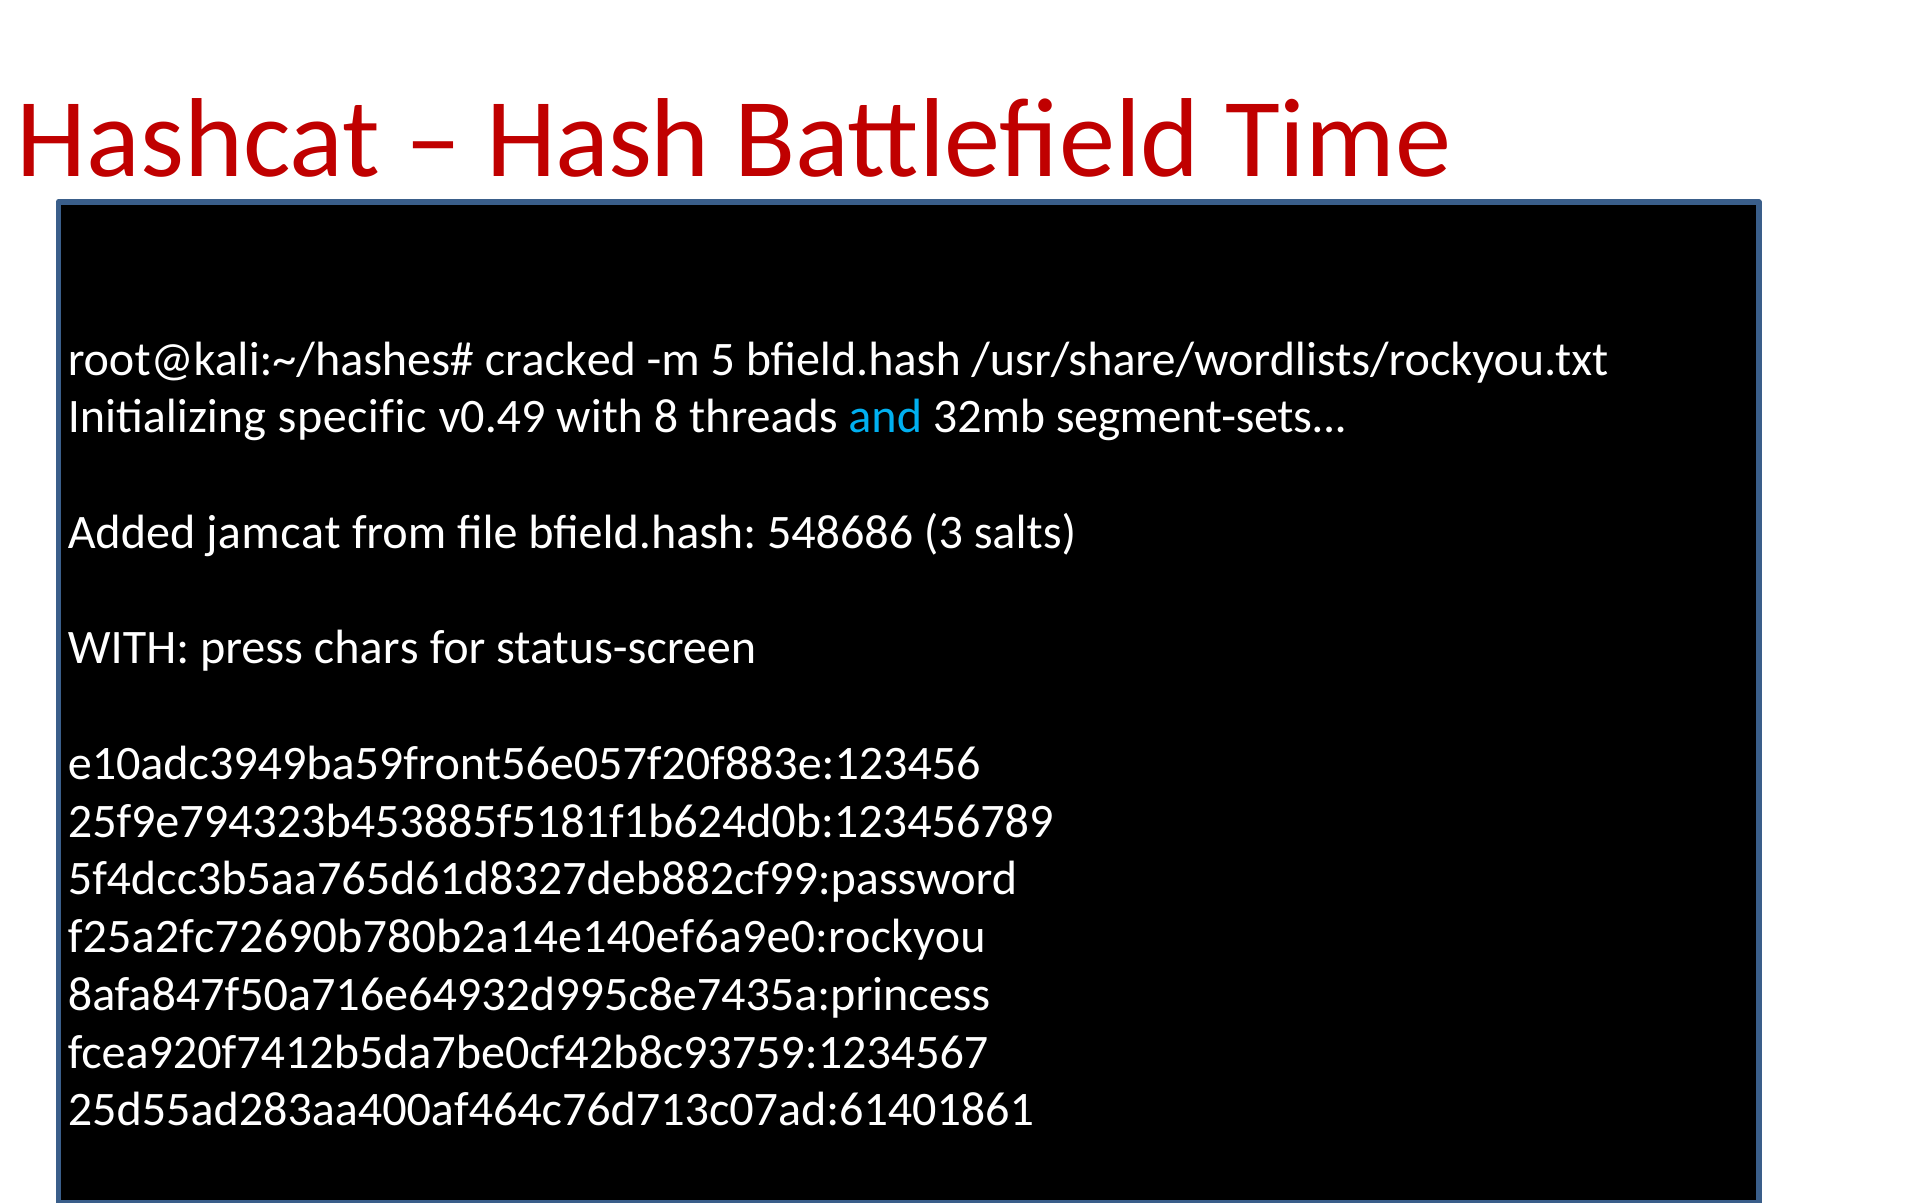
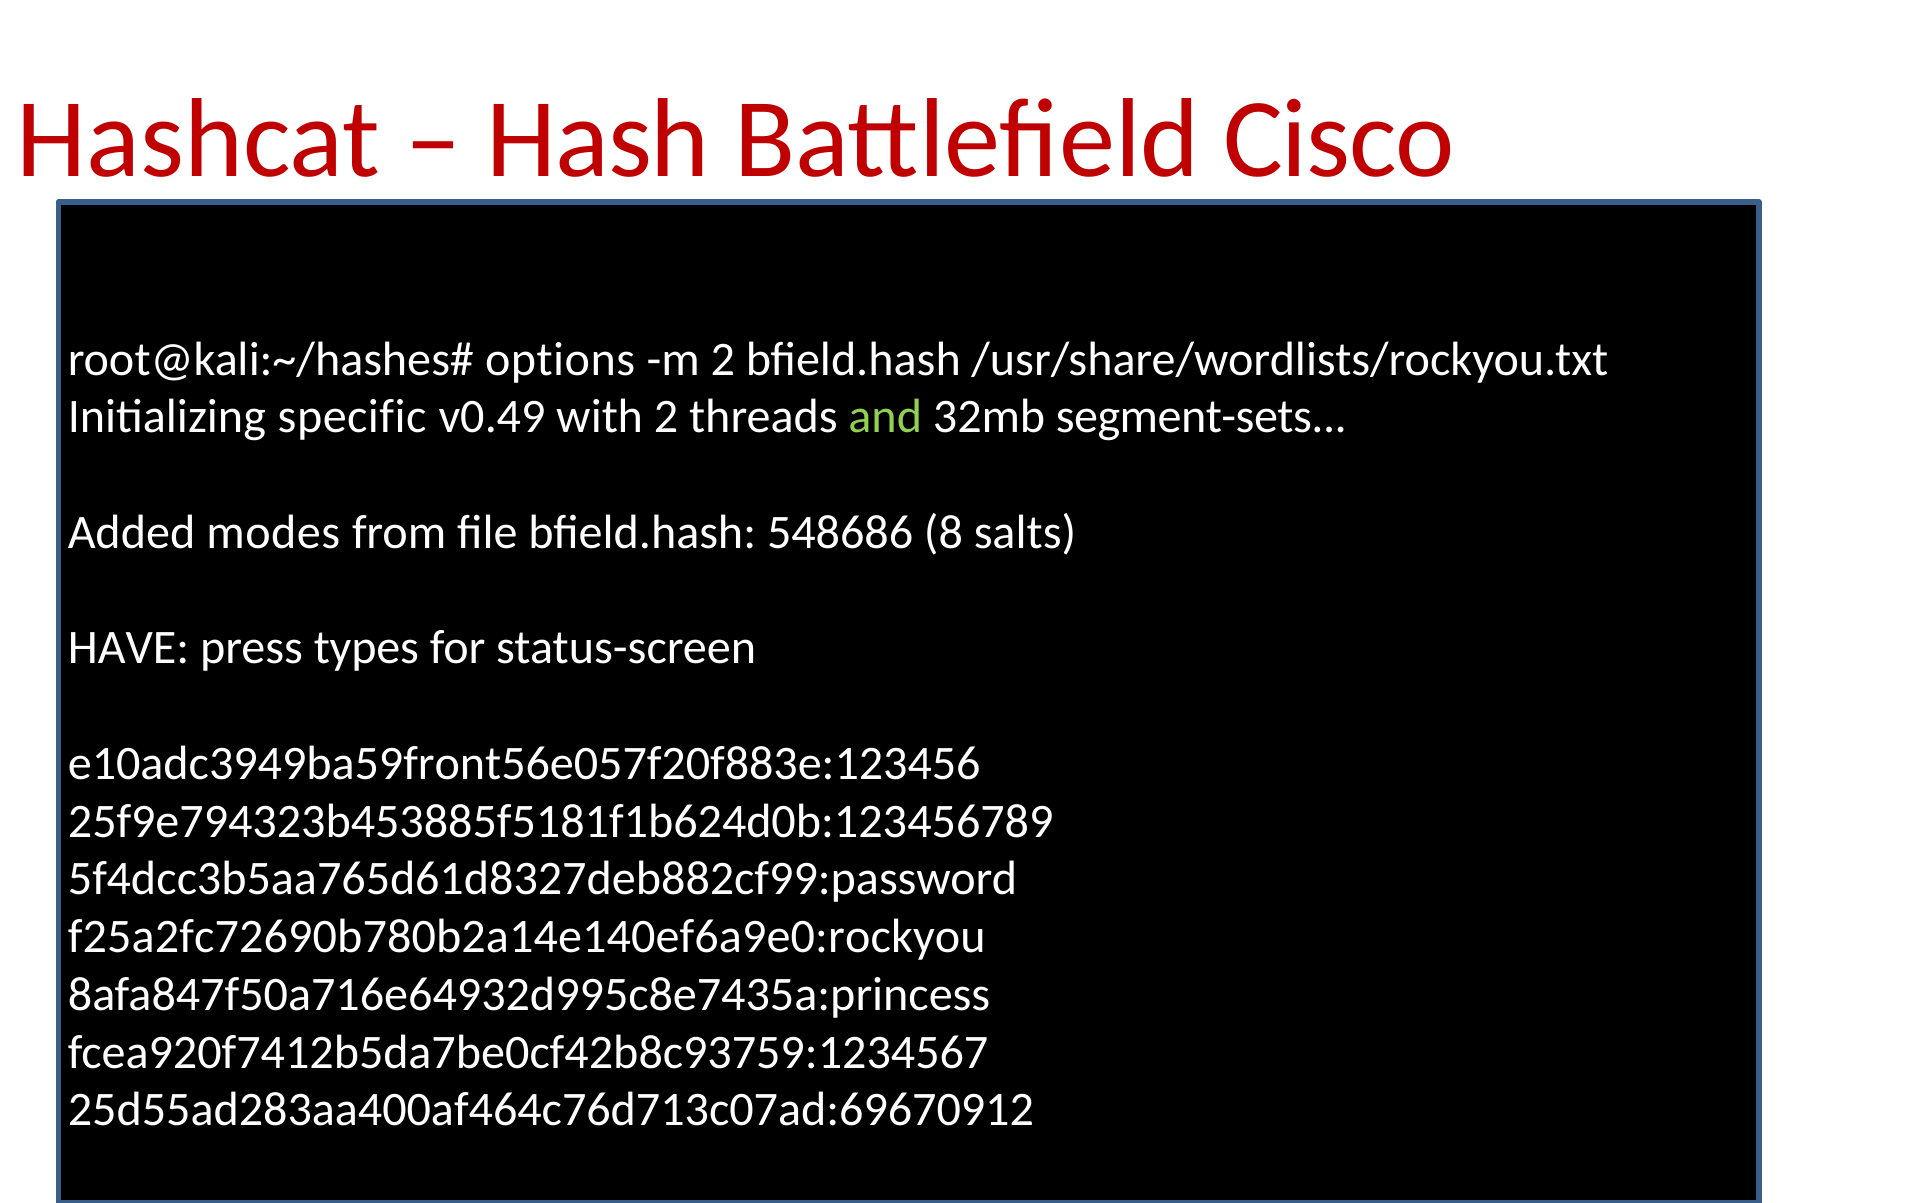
Time: Time -> Cisco (1339, 140)
cracked: cracked -> options (560, 359)
m 5: 5 -> 2 (723, 359)
with 8: 8 -> 2 (666, 417)
and colour: light blue -> light green (885, 417)
jamcat: jamcat -> modes (273, 533)
3: 3 -> 8 (943, 533)
WITH: WITH -> HAVE (129, 648)
chars: chars -> types (366, 648)
25d55ad283aa400af464c76d713c07ad:61401861: 25d55ad283aa400af464c76d713c07ad:61401861 -> 25d55ad283aa400af464c76d713c07ad:69670912 (551, 1110)
